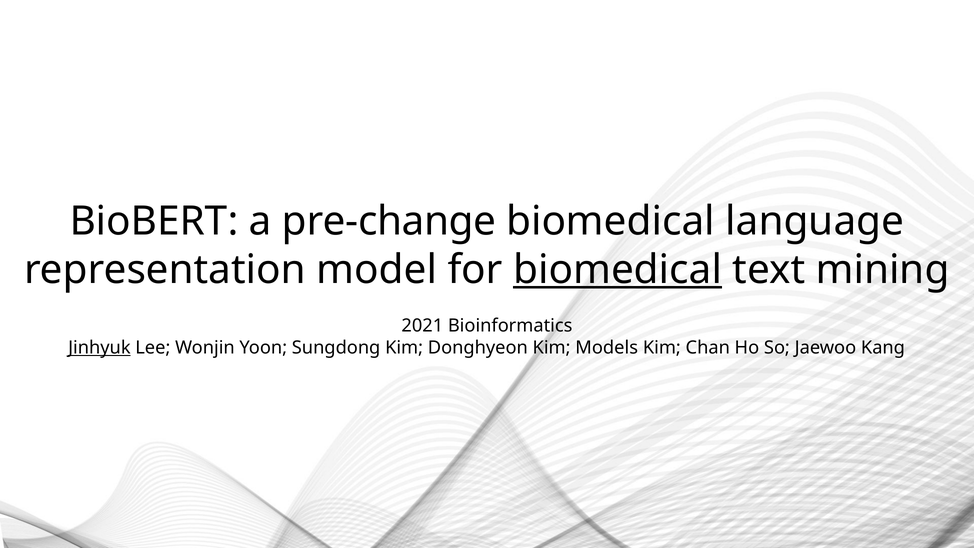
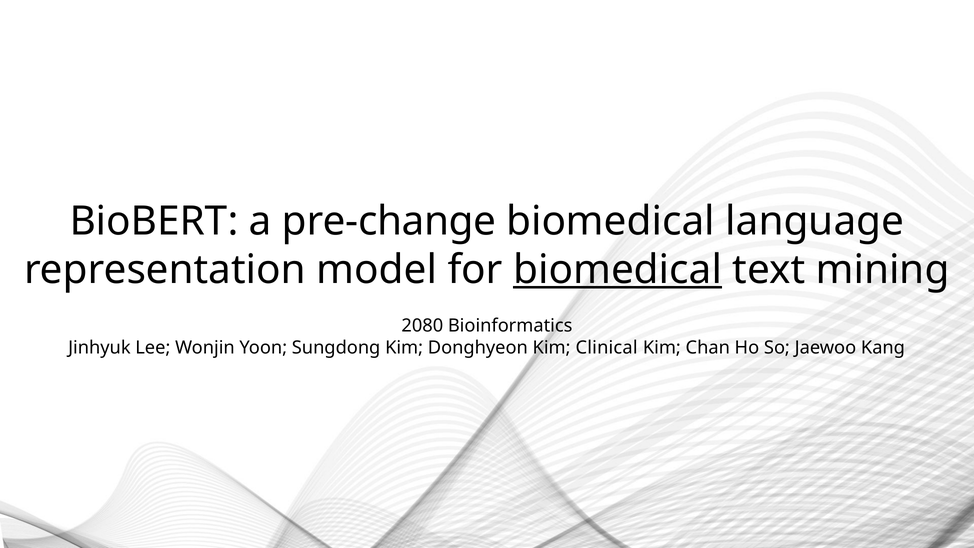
2021: 2021 -> 2080 (422, 326)
Jinhyuk underline: present -> none (99, 347)
Models: Models -> Clinical (607, 347)
